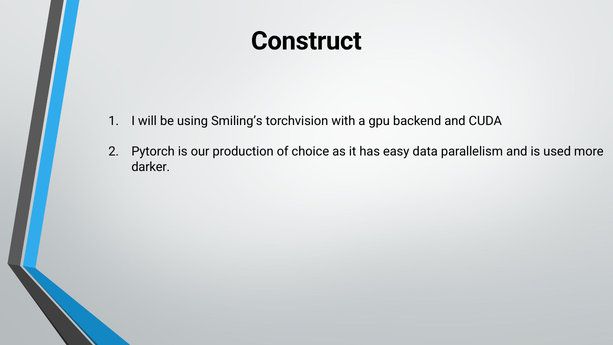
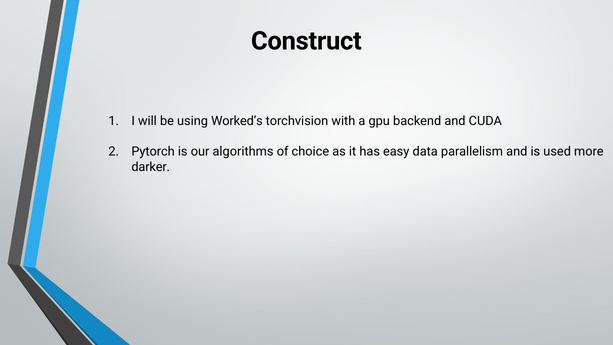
Smiling’s: Smiling’s -> Worked’s (237, 121)
production: production -> algorithms (243, 152)
